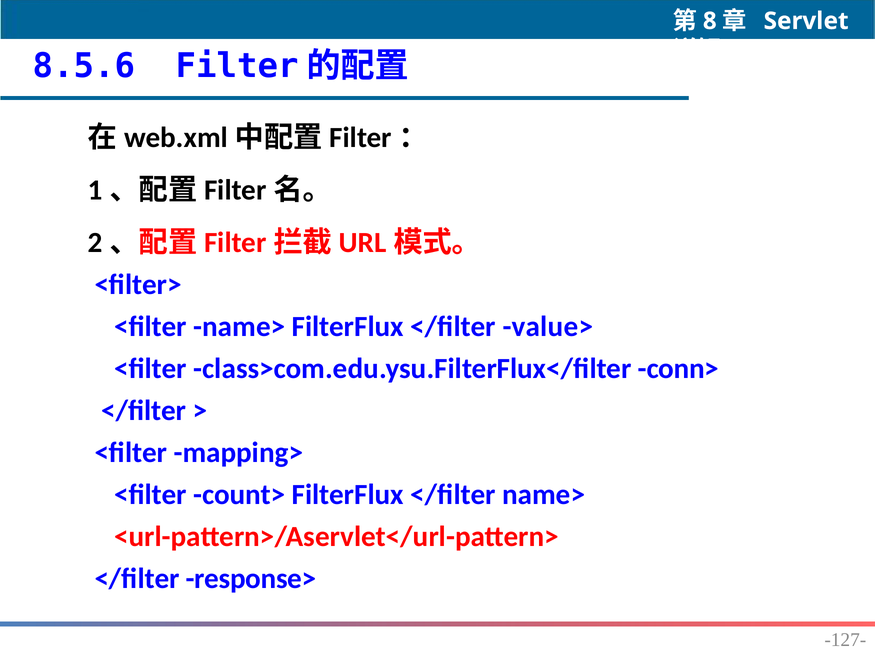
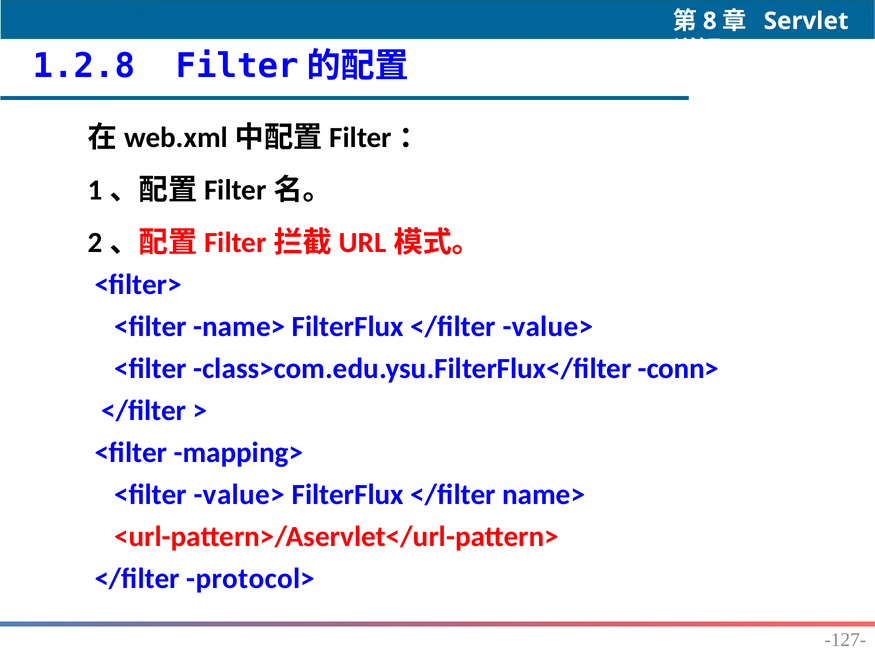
8.5.6: 8.5.6 -> 1.2.8 (84, 66)
<filter count>: count> -> value> (239, 495)
response>: response> -> protocol> (251, 579)
